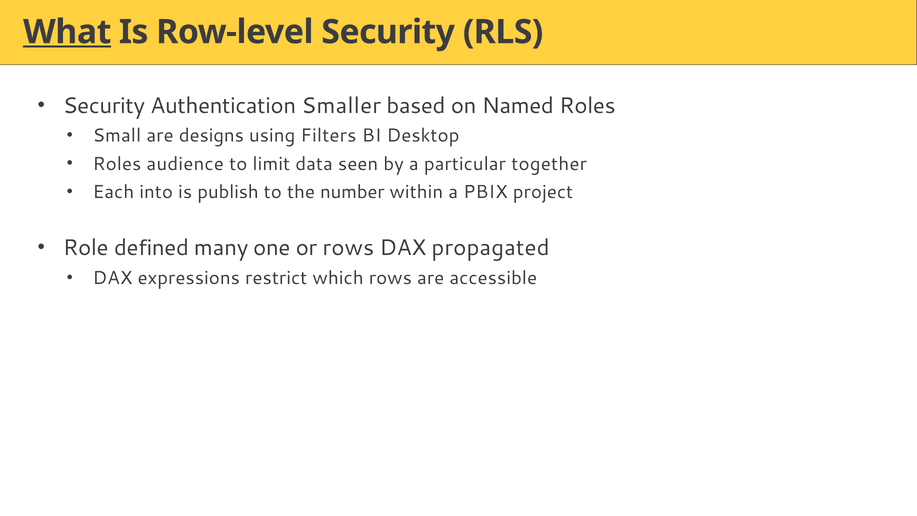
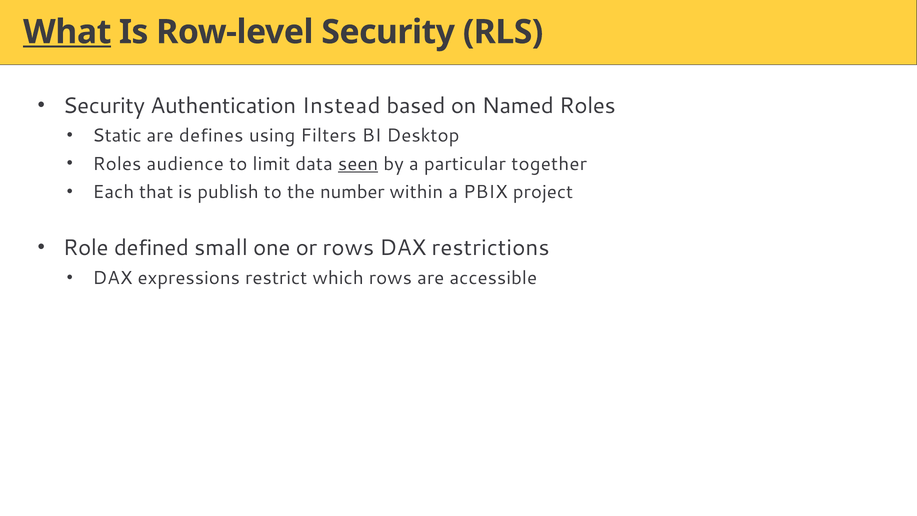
Smaller: Smaller -> Instead (341, 106)
Small: Small -> Static (117, 136)
designs: designs -> defines (211, 136)
seen underline: none -> present (358, 164)
into: into -> that (156, 192)
many: many -> small (221, 248)
propagated: propagated -> restrictions (491, 248)
